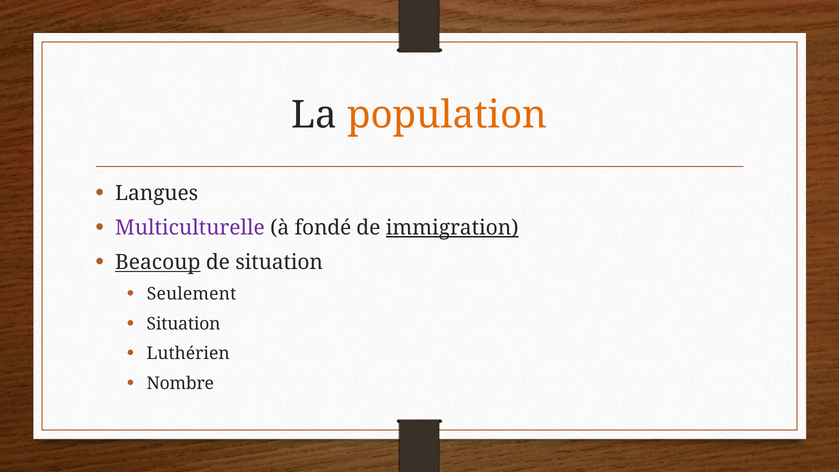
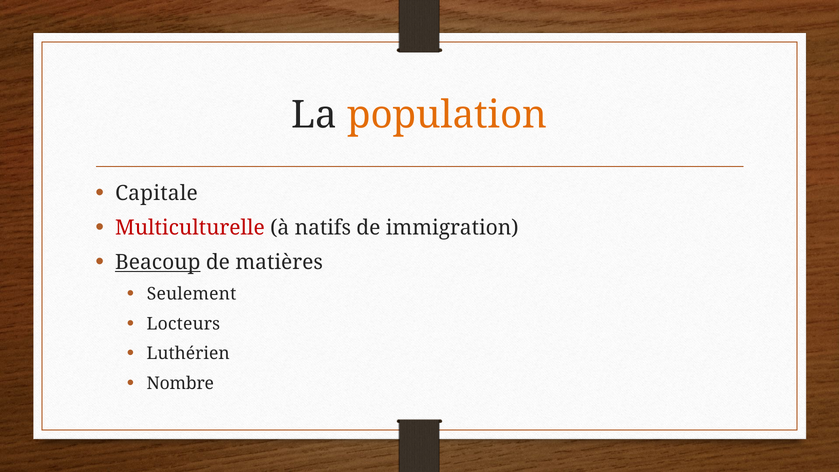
Langues: Langues -> Capitale (156, 193)
Multiculturelle colour: purple -> red (190, 228)
fondé: fondé -> natifs (323, 228)
immigration underline: present -> none (452, 228)
de situation: situation -> matières (279, 262)
Situation: Situation -> Locteurs (183, 324)
